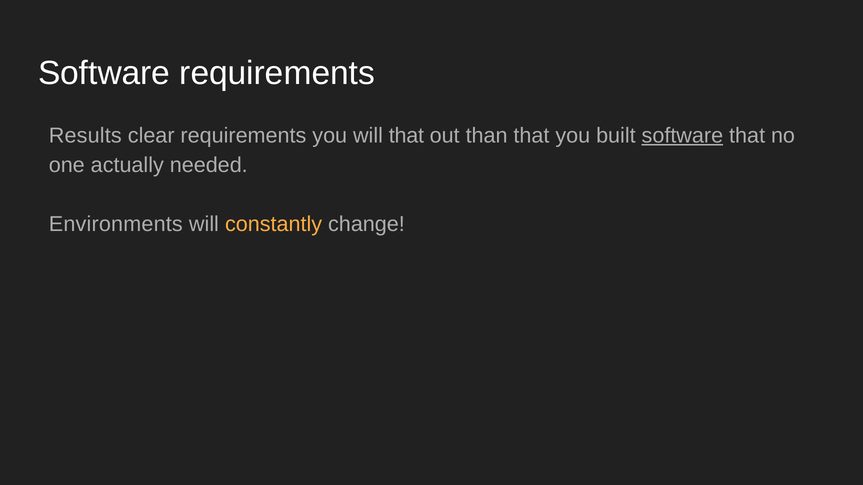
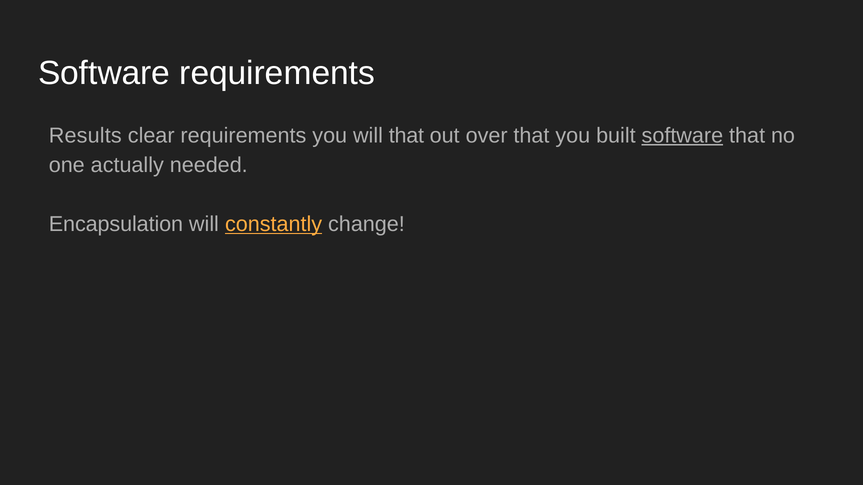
than: than -> over (487, 136)
Environments: Environments -> Encapsulation (116, 224)
constantly underline: none -> present (274, 224)
